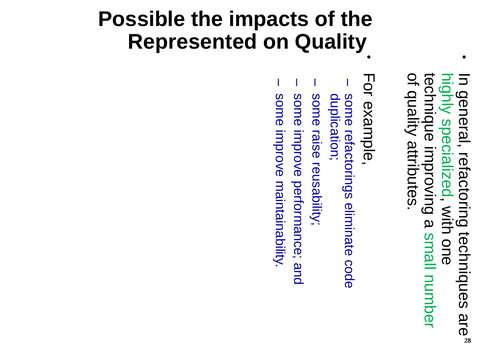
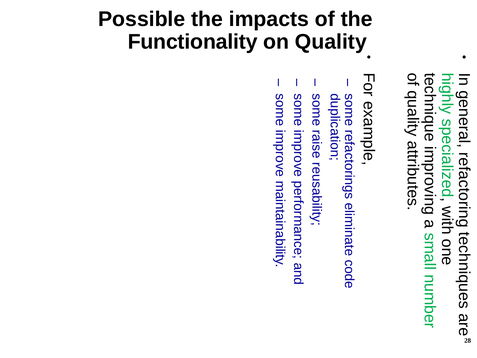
Represented: Represented -> Functionality (193, 42)
